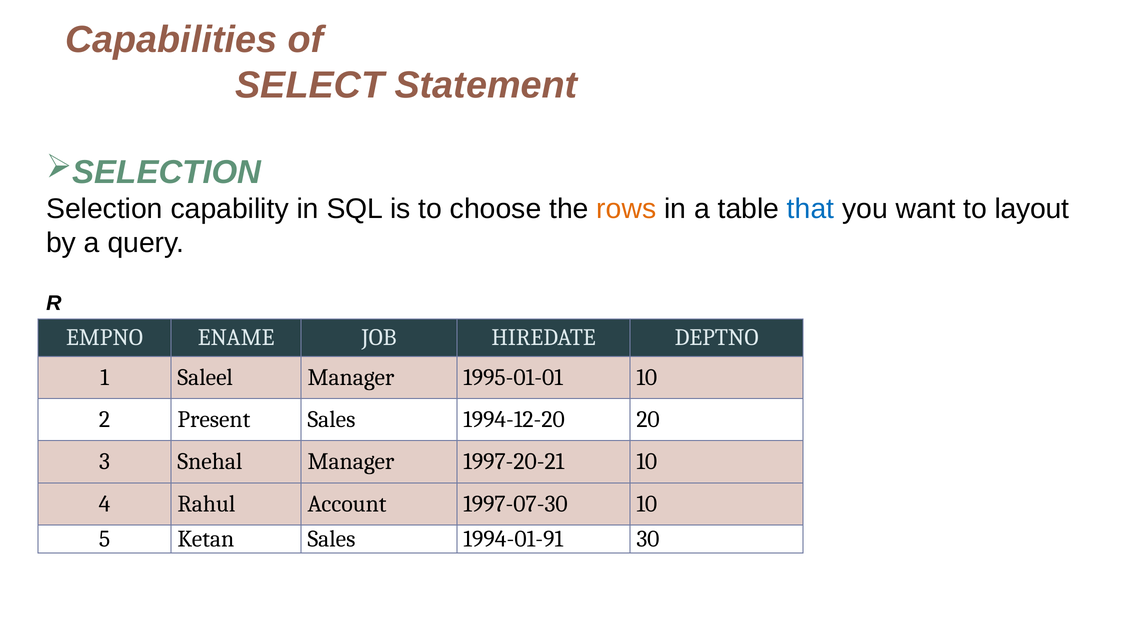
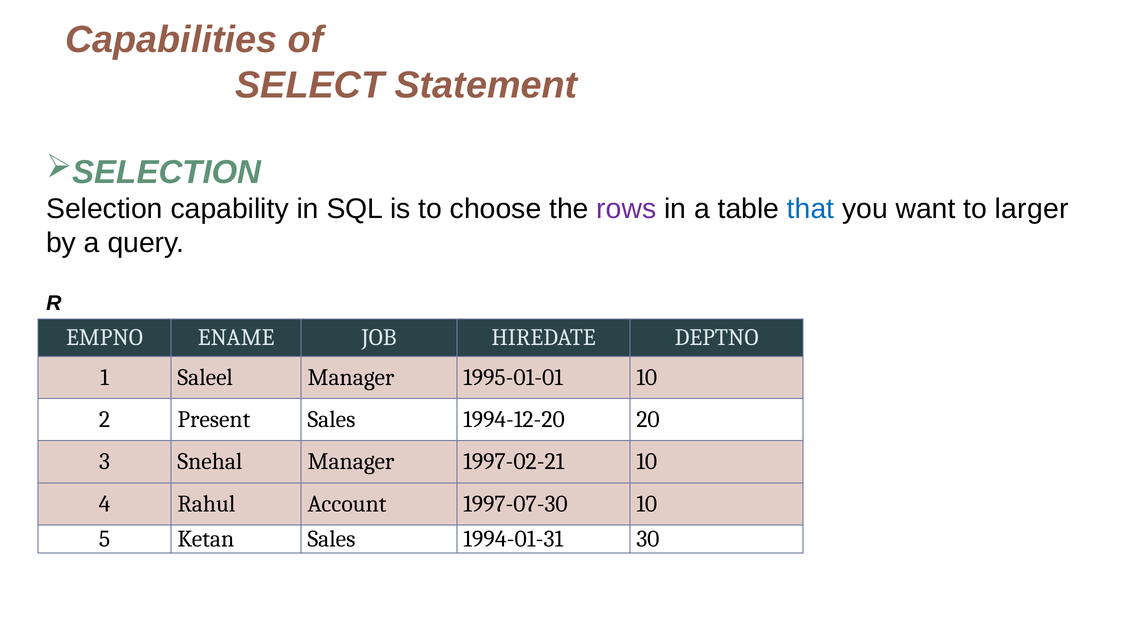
rows colour: orange -> purple (626, 209)
layout: layout -> larger (1032, 209)
1997-20-21: 1997-20-21 -> 1997-02-21 (514, 462)
1994-01-91: 1994-01-91 -> 1994-01-31 (513, 539)
